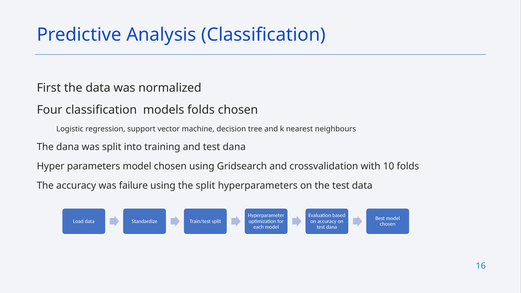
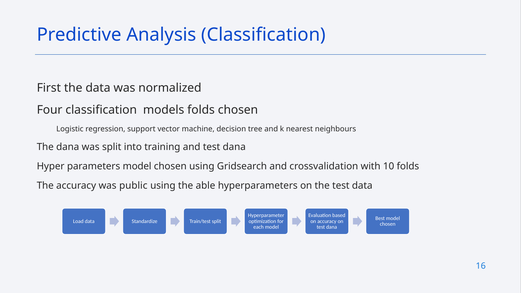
failure: failure -> public (133, 186)
the split: split -> able (205, 186)
